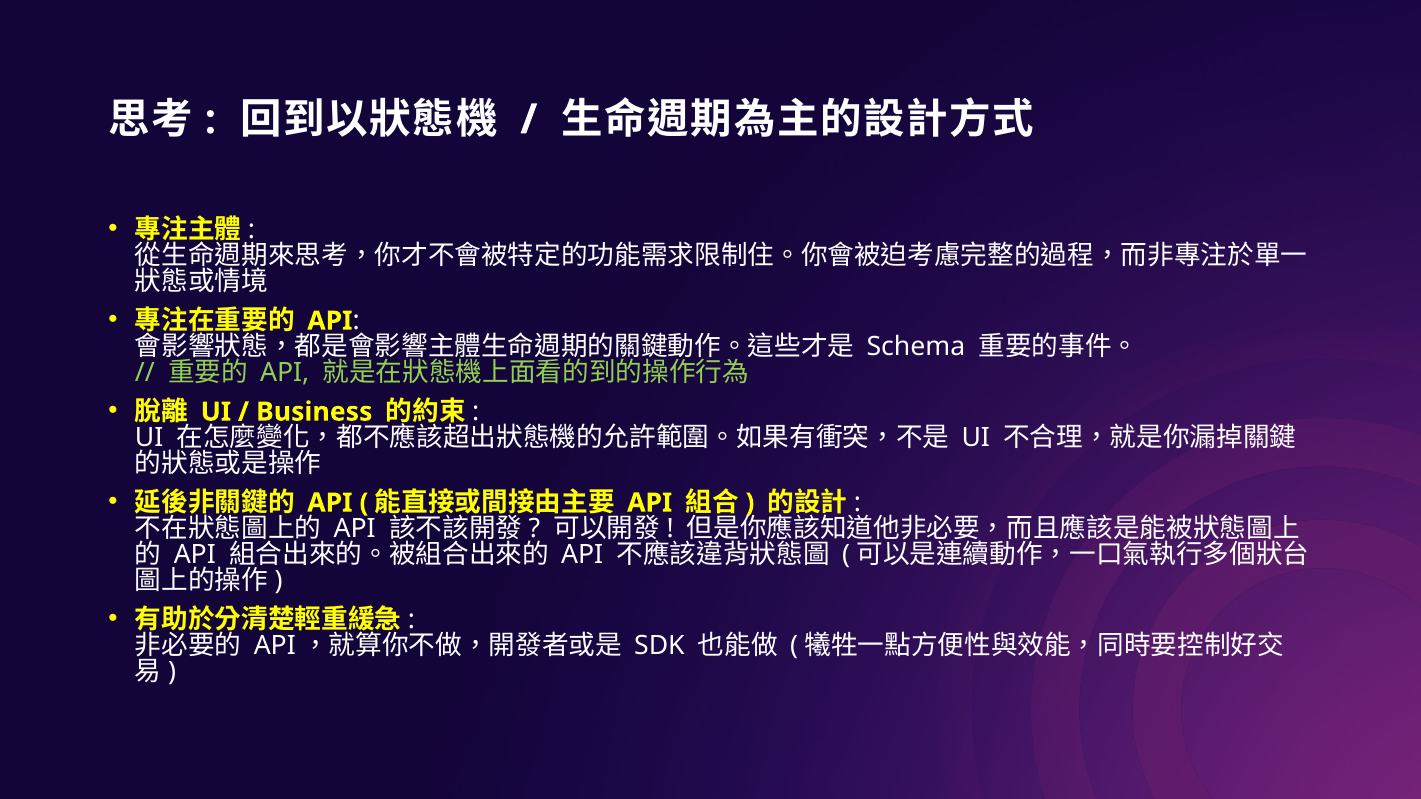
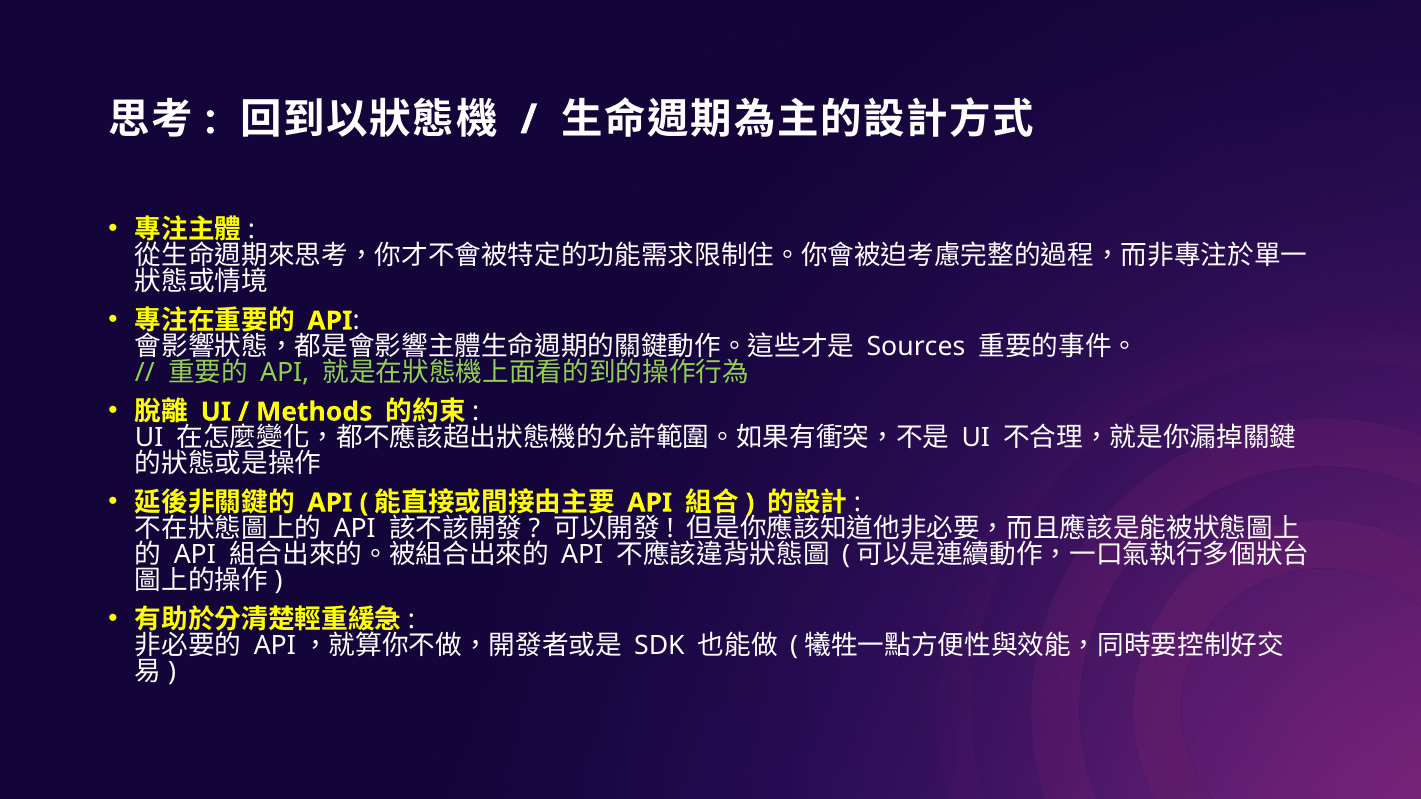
Schema: Schema -> Sources (916, 347)
Business: Business -> Methods (314, 412)
